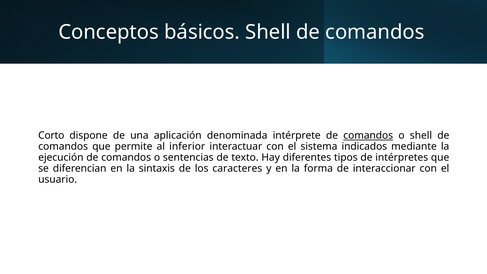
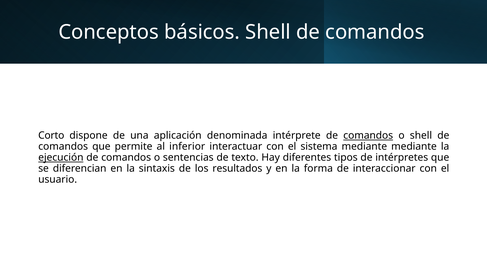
sistema indicados: indicados -> mediante (364, 146)
ejecución underline: none -> present (61, 157)
caracteres: caracteres -> resultados (237, 168)
